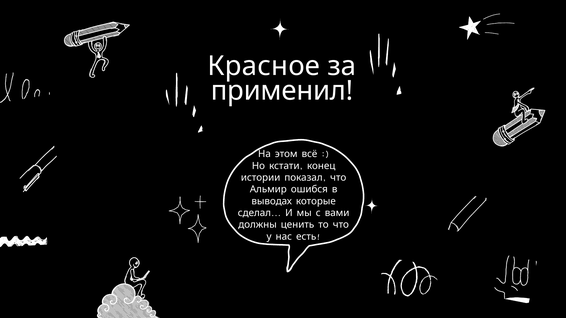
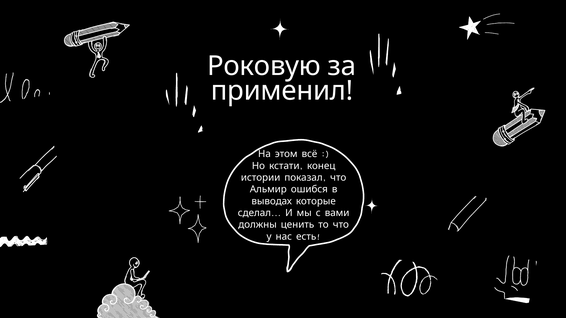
Красное: Красное -> Роковую (264, 66)
